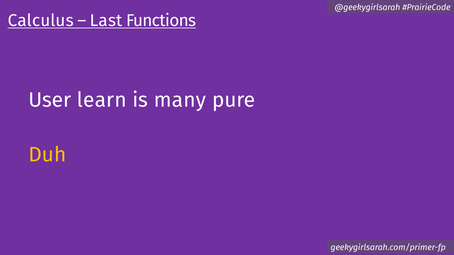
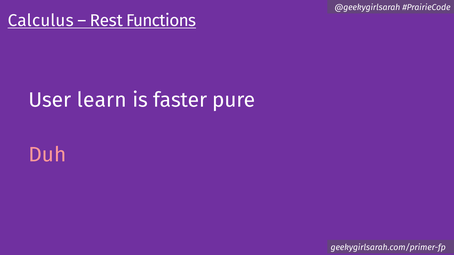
Last: Last -> Rest (106, 21)
many: many -> faster (180, 100)
Duh colour: yellow -> pink (47, 155)
